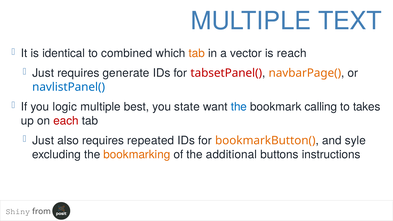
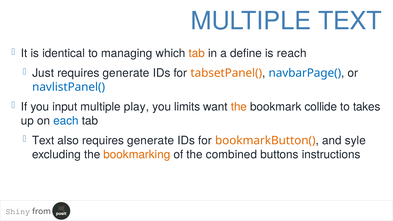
combined: combined -> managing (127, 53)
vector: vector -> define (246, 53)
tabsetPanel( colour: red -> orange (226, 73)
navbarPage( colour: orange -> blue (305, 73)
logic: logic -> input (65, 107)
best: best -> play (136, 107)
state: state -> limits (187, 107)
the colour: blue -> orange (239, 107)
calling: calling -> collide (321, 107)
each colour: red -> blue (66, 121)
Just: Just -> Text (43, 141)
also requires repeated: repeated -> generate (151, 141)
additional: additional -> combined (231, 155)
